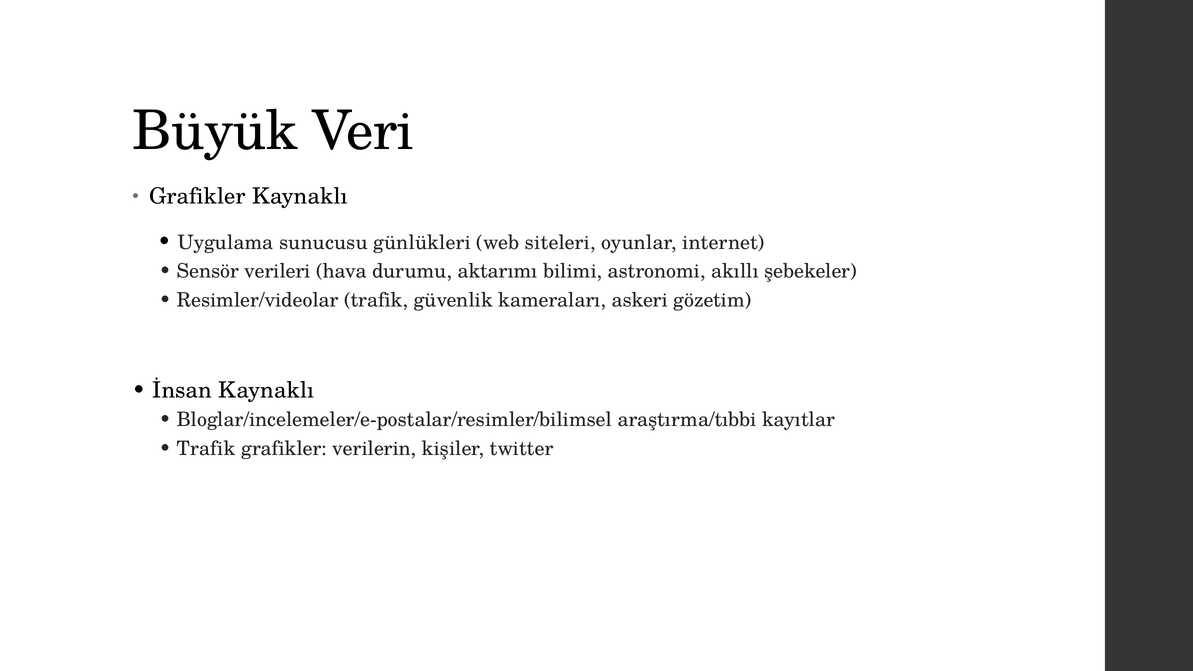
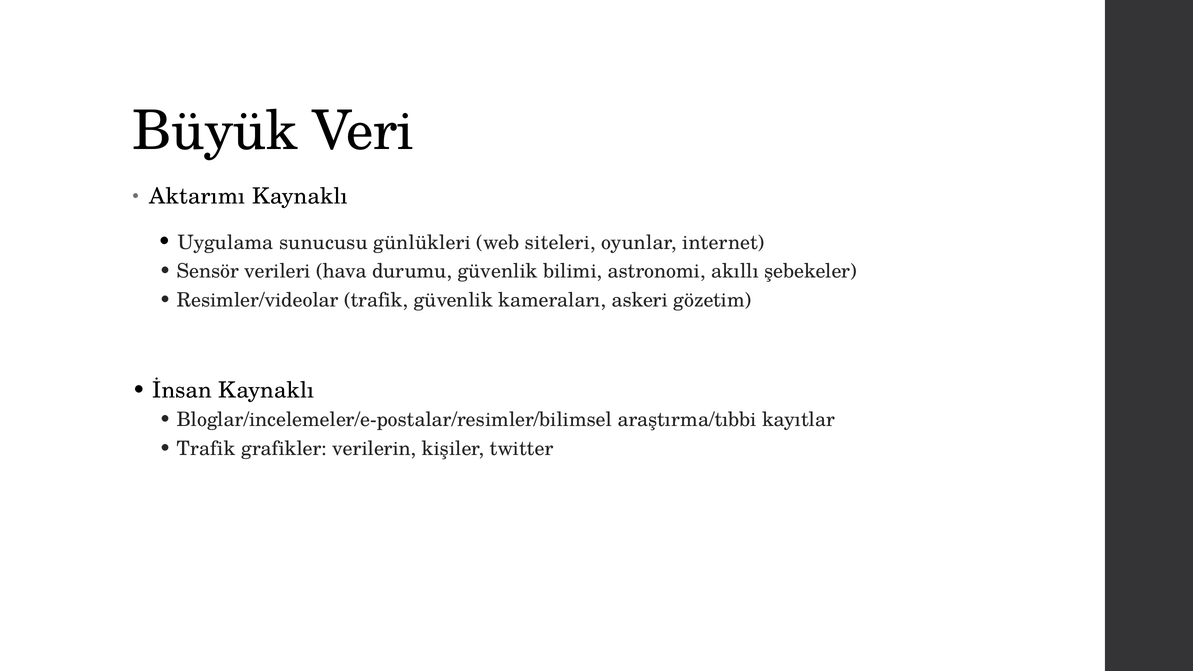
Grafikler: Grafikler -> Aktarımı (197, 196)
durumu aktarımı: aktarımı -> güvenlik (498, 271)
